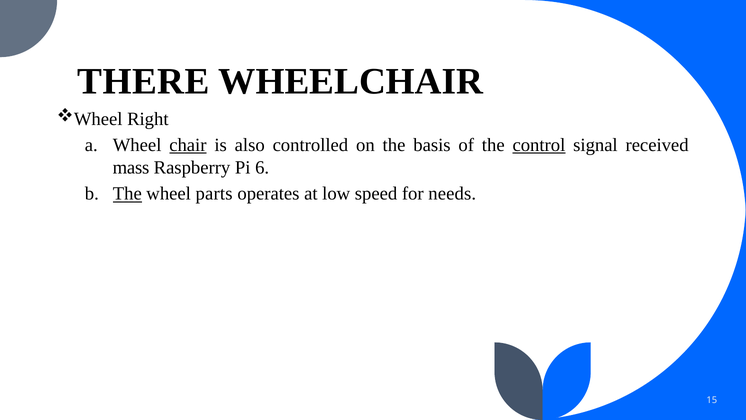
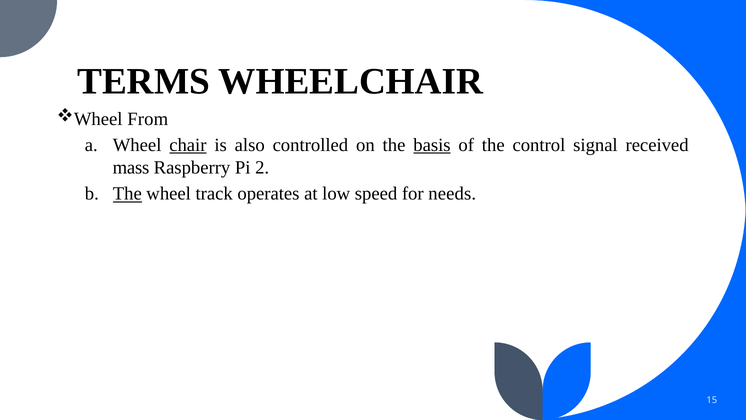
THERE: THERE -> TERMS (144, 81)
Right: Right -> From (148, 119)
basis underline: none -> present (432, 145)
control underline: present -> none (539, 145)
6: 6 -> 2 (262, 167)
parts: parts -> track (214, 194)
